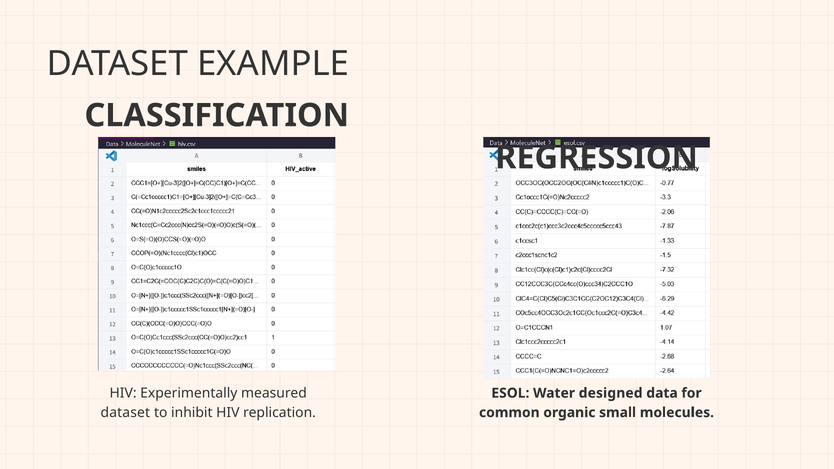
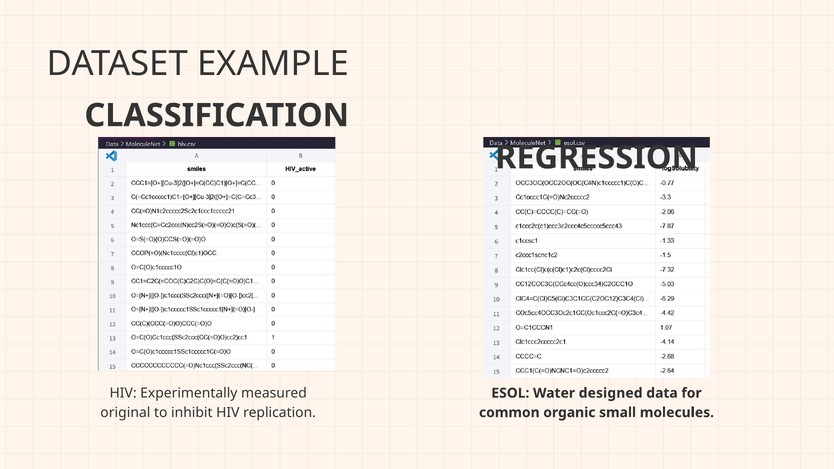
dataset: dataset -> original (125, 413)
